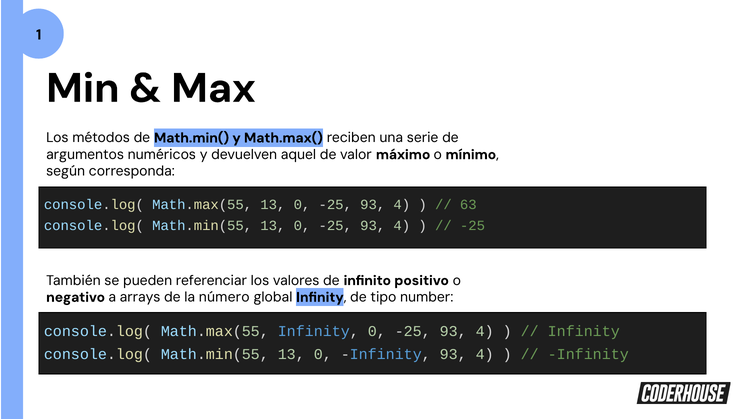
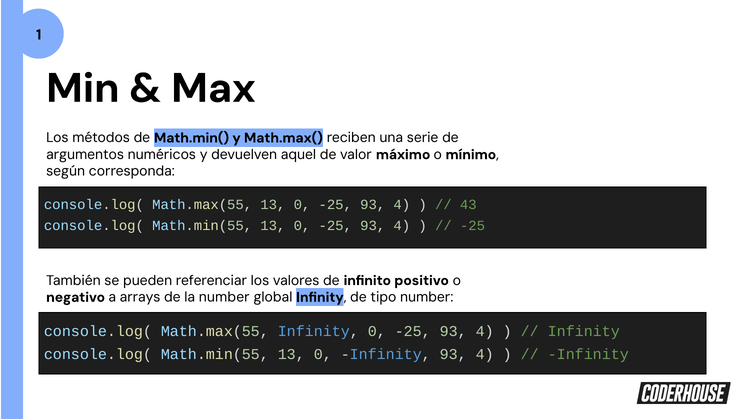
63: 63 -> 43 (468, 204)
la número: número -> number (224, 297)
